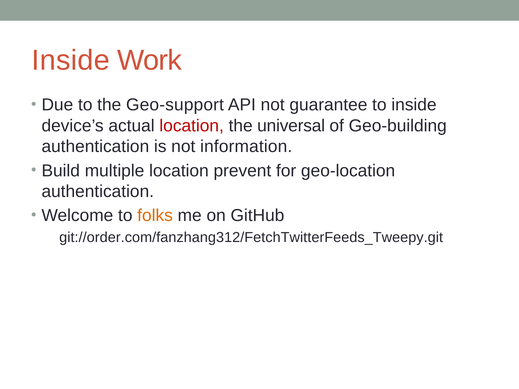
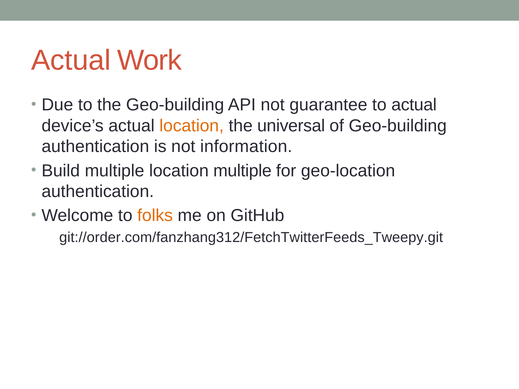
Inside: Inside -> Actual (71, 60)
the Geo-support: Geo-support -> Geo-building (175, 105)
to inside: inside -> actual (414, 105)
location colour: red -> orange (192, 126)
location prevent: prevent -> multiple (242, 171)
